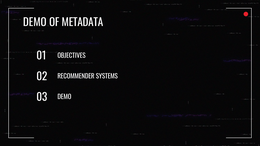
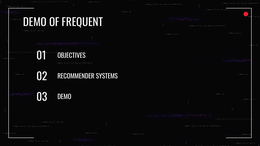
METADATA: METADATA -> FREQUENT (82, 23)
